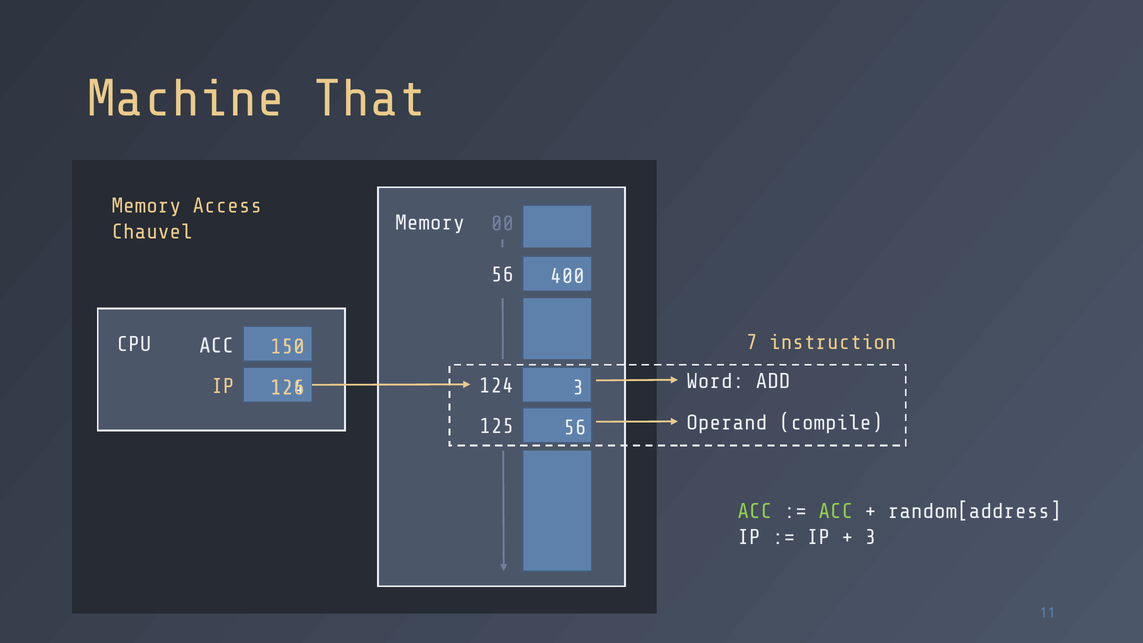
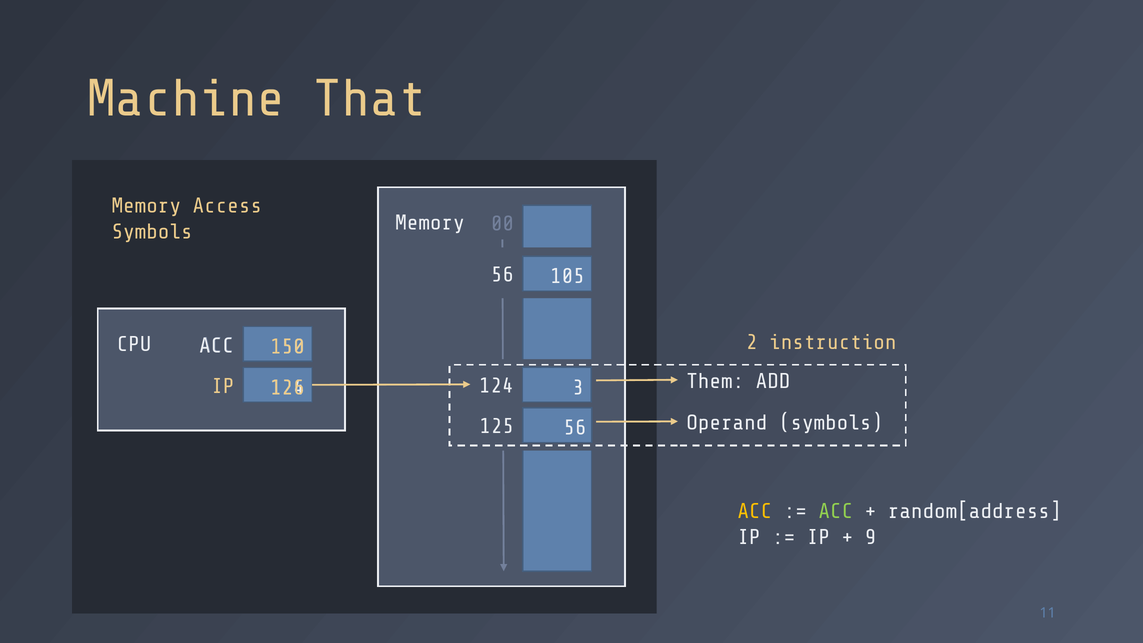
Chauvel: Chauvel -> Symbols (152, 231)
400: 400 -> 105 (567, 276)
7: 7 -> 2 (752, 342)
Word: Word -> Them (715, 381)
Operand compile: compile -> symbols (831, 423)
ACC colour: light green -> yellow (755, 511)
3: 3 -> 9 (870, 537)
